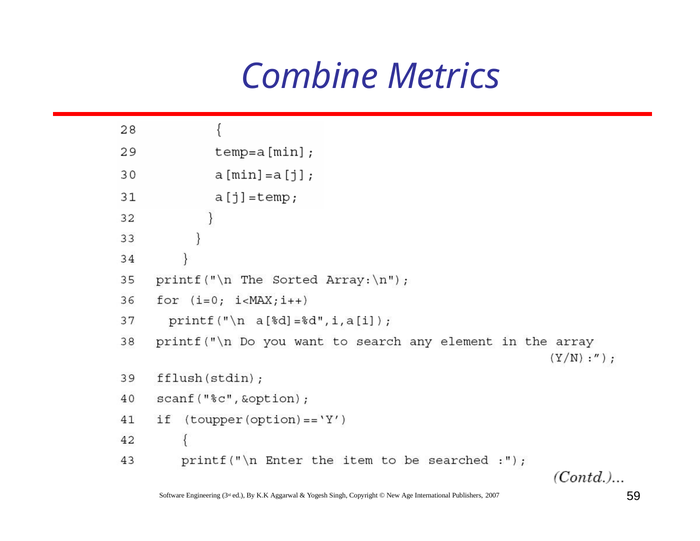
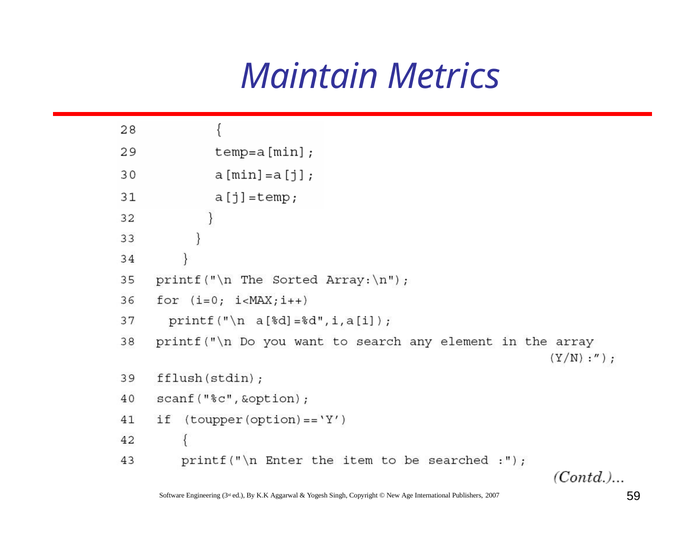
Combine: Combine -> Maintain (309, 76)
